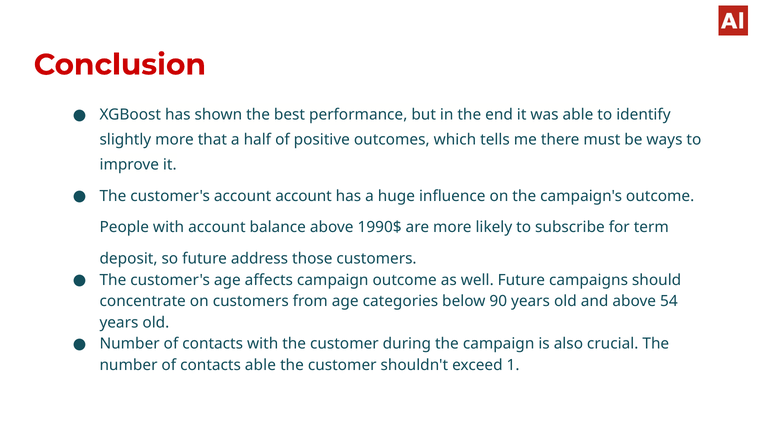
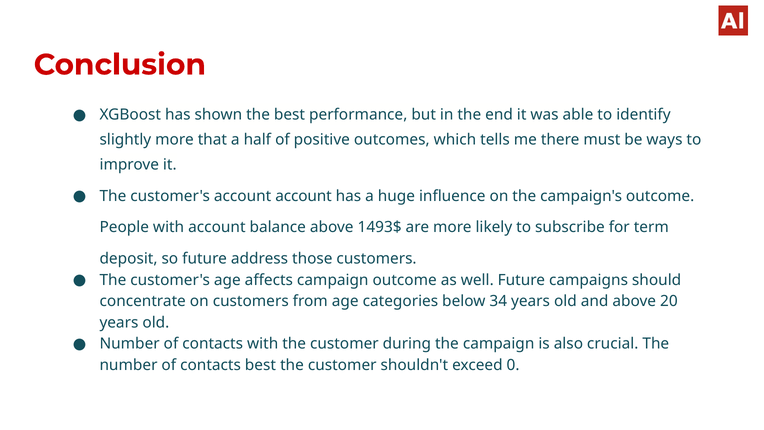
1990$: 1990$ -> 1493$ (380, 227)
90: 90 -> 34 (498, 301)
54: 54 -> 20 (669, 301)
contacts able: able -> best (260, 365)
1: 1 -> 0 (513, 365)
